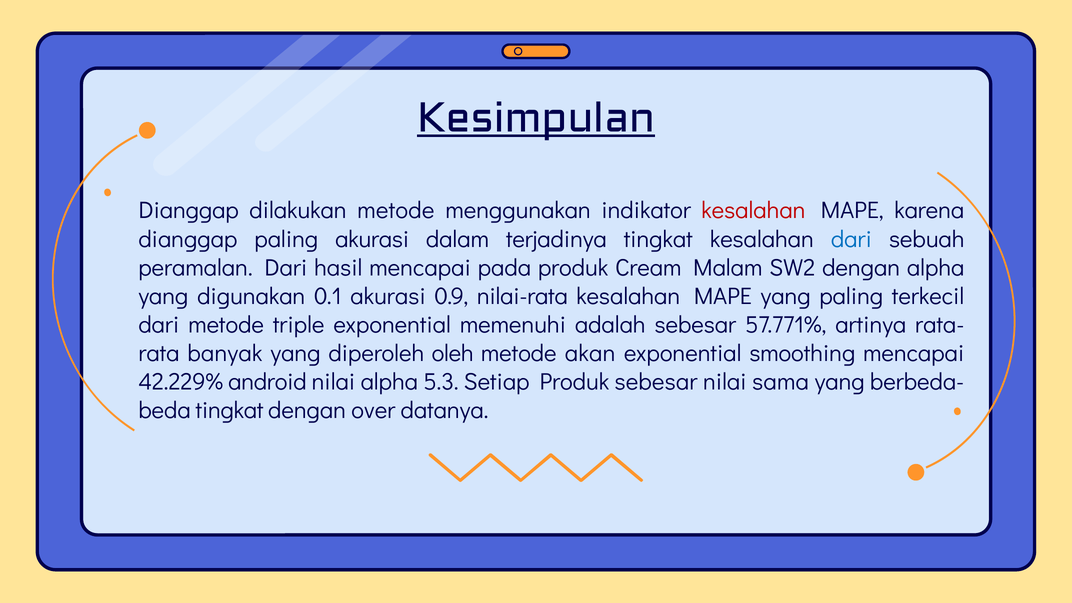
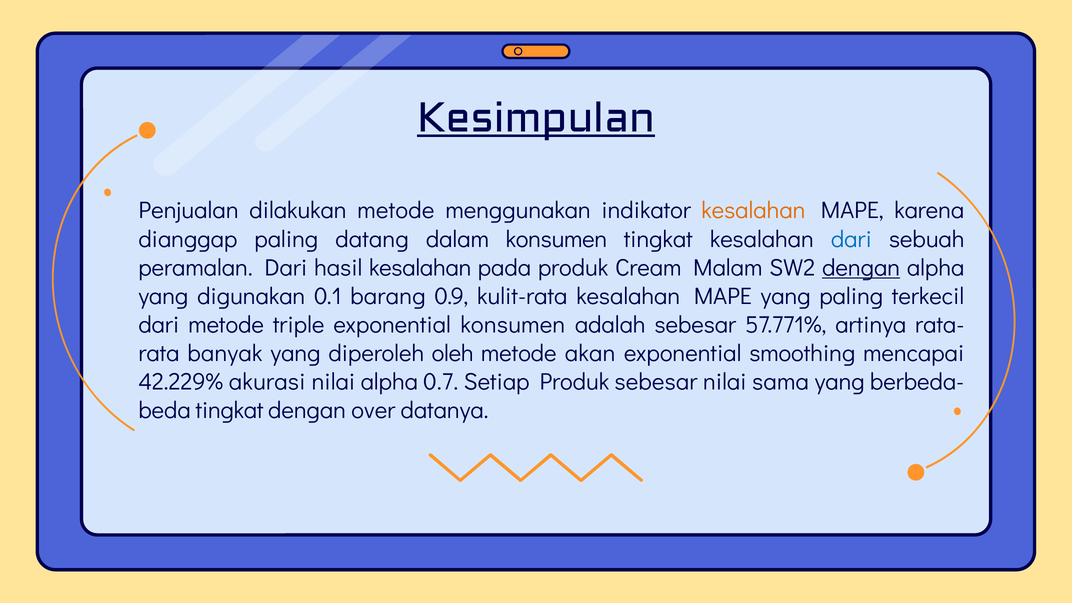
Dianggap: Dianggap -> Penjualan (189, 211)
kesalahan colour: red -> orange (753, 211)
paling akurasi: akurasi -> datang (372, 239)
dalam terjadinya: terjadinya -> konsumen (556, 239)
hasil mencapai: mencapai -> kesalahan (420, 268)
dengan underline: none -> present (861, 268)
0.1 akurasi: akurasi -> barang (388, 296)
nilai-rata: nilai-rata -> kulit-rata (522, 296)
exponential memenuhi: memenuhi -> konsumen (513, 325)
android: android -> akurasi (267, 382)
5.3: 5.3 -> 0.7 (441, 382)
